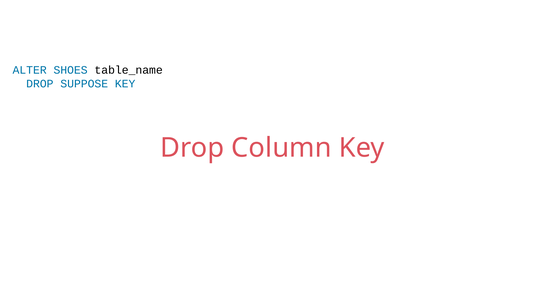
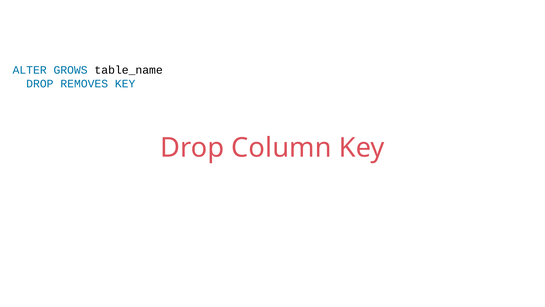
SHOES: SHOES -> GROWS (71, 70)
SUPPOSE: SUPPOSE -> REMOVES (84, 84)
